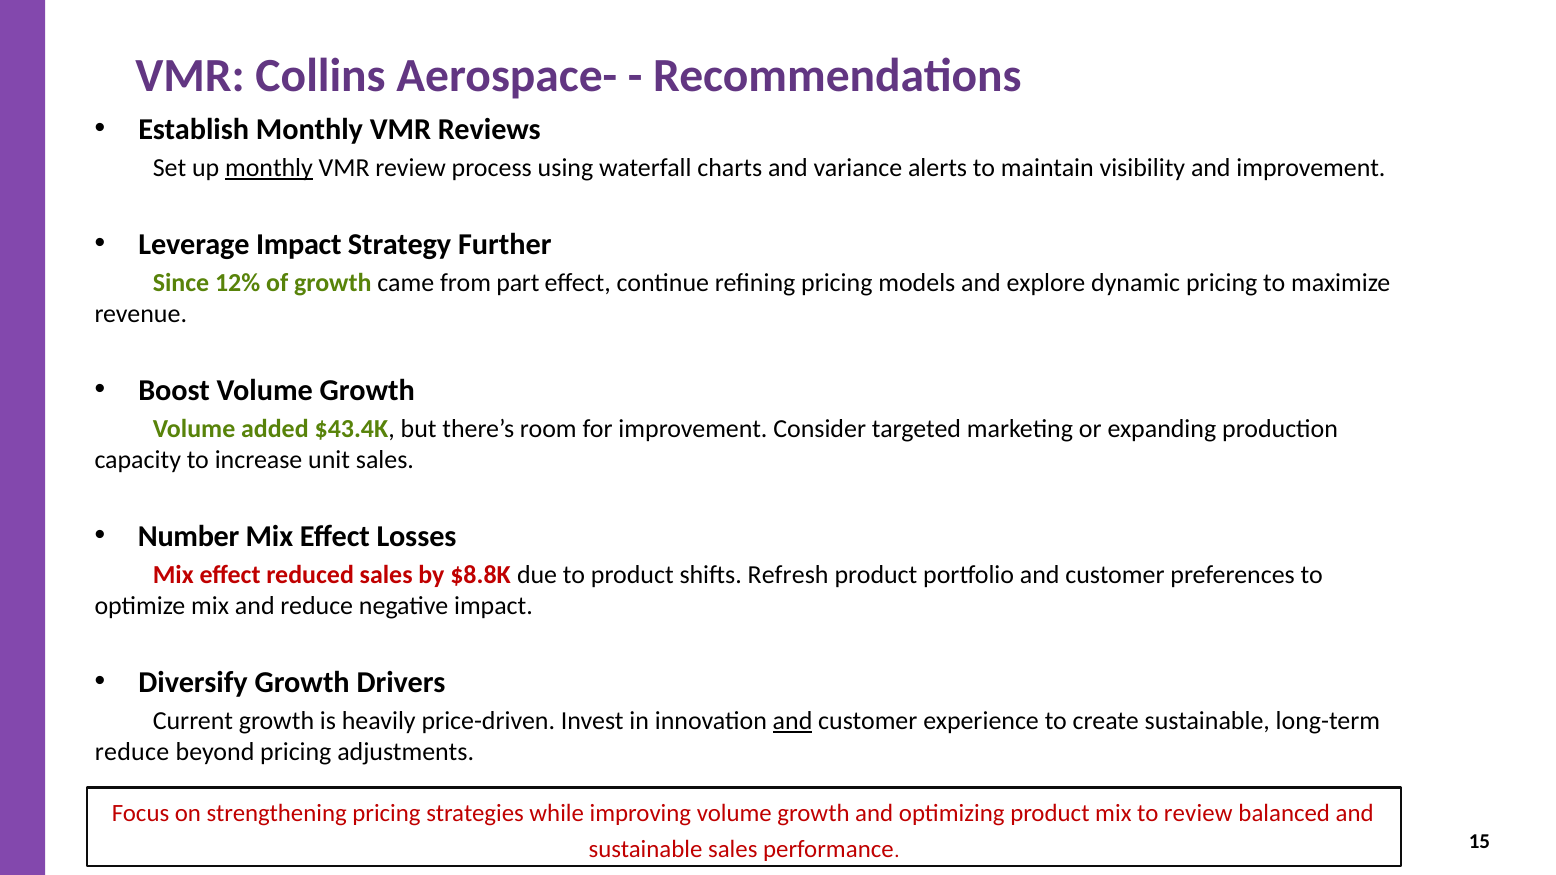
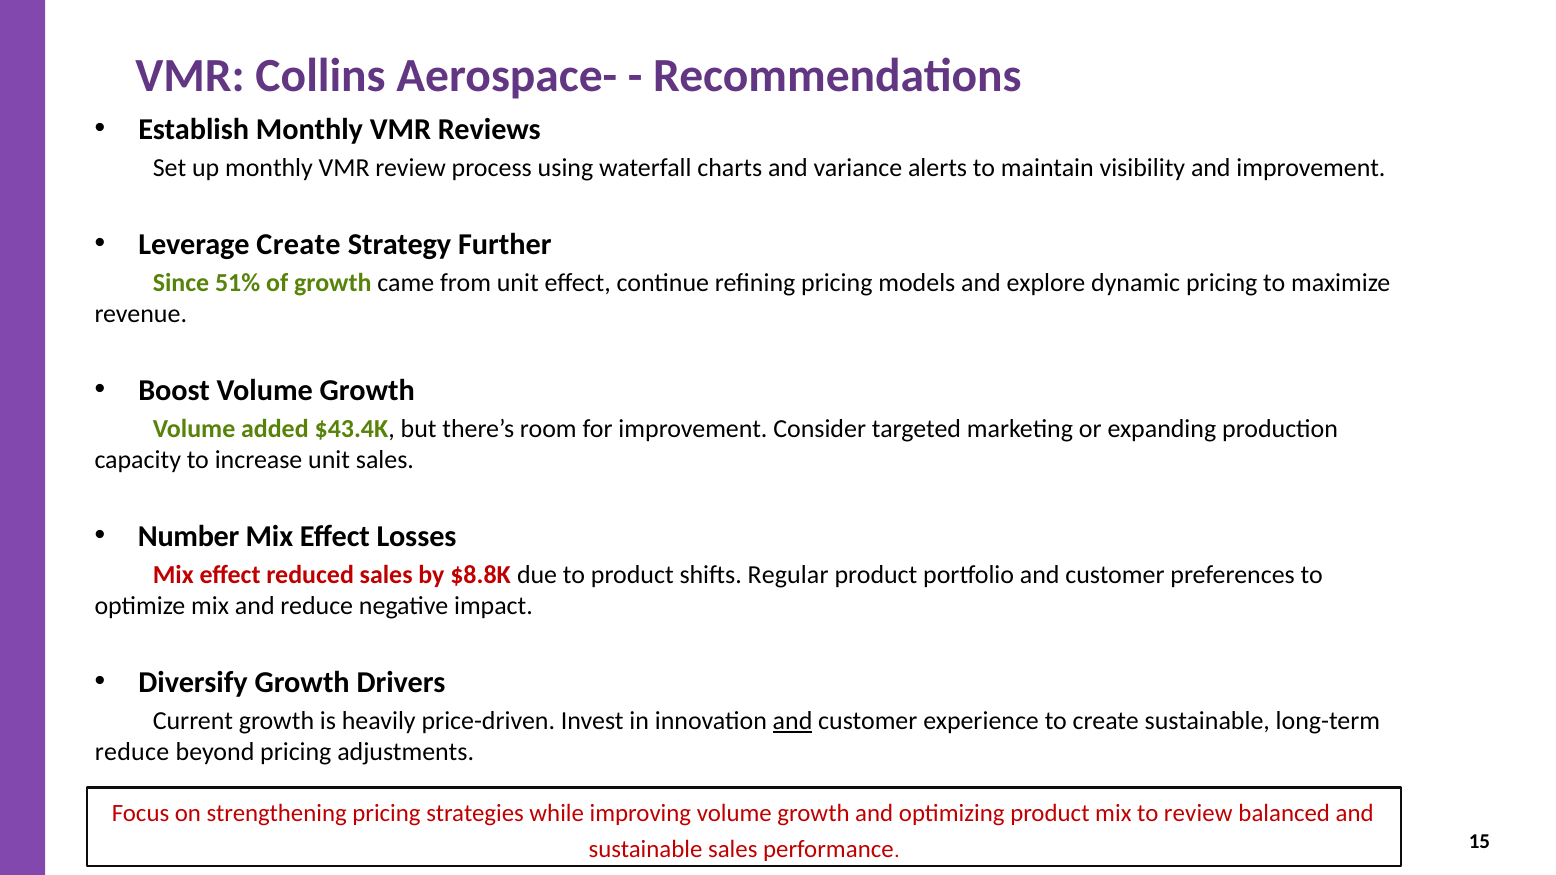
monthly underline: present -> none (269, 168)
Leverage Impact: Impact -> Create (299, 244)
12%: 12% -> 51% (238, 283)
from part: part -> unit (518, 283)
Refresh: Refresh -> Regular (788, 575)
